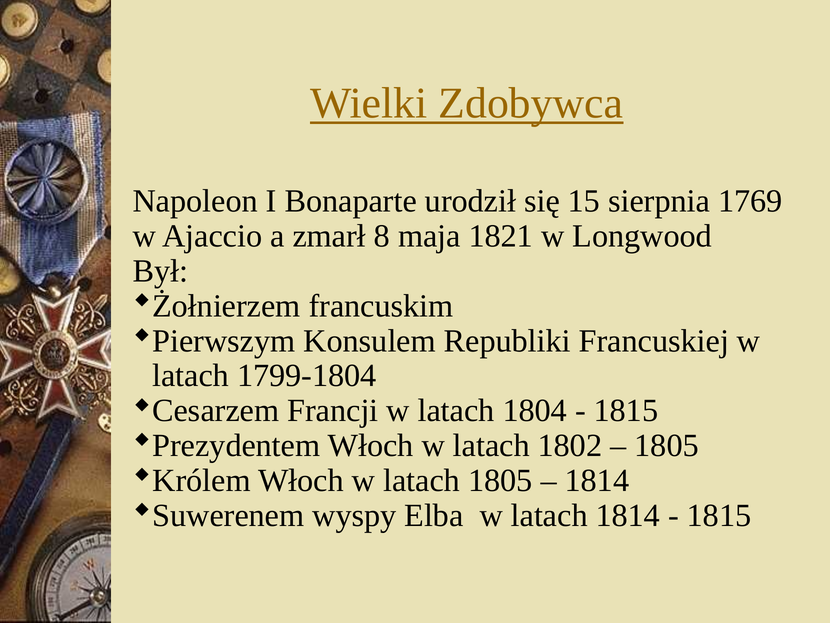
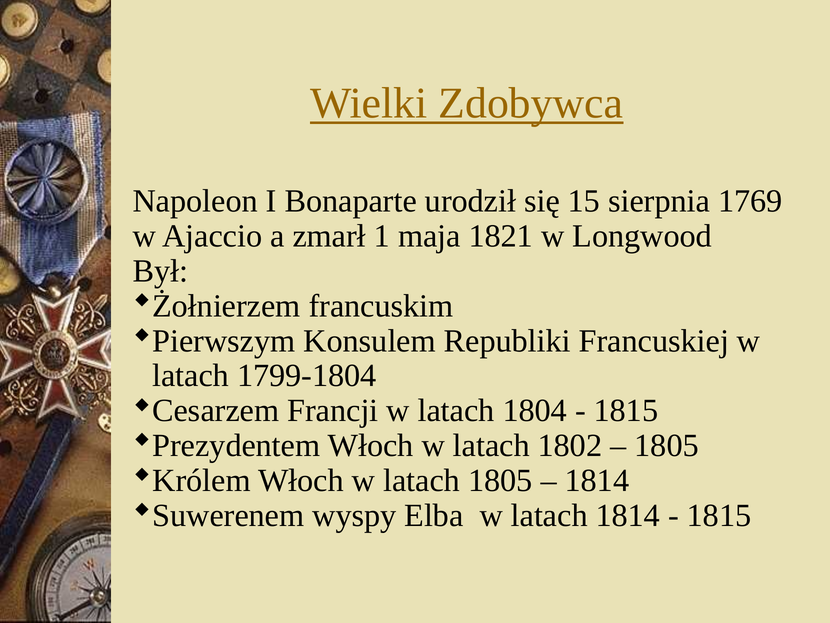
8: 8 -> 1 (382, 236)
